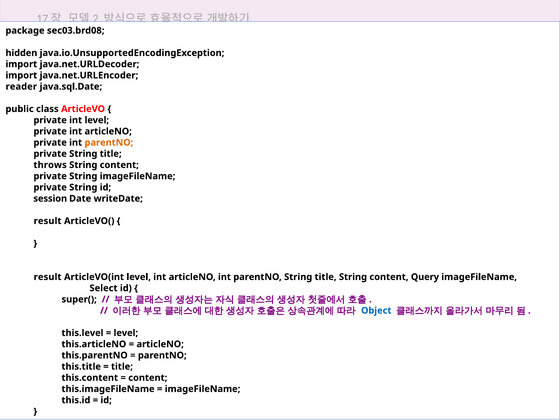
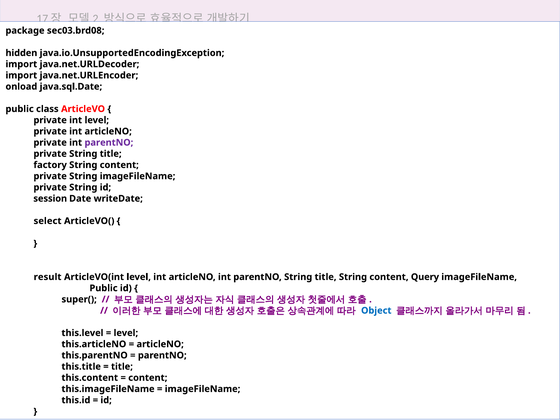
reader: reader -> onload (21, 87)
parentNO colour: orange -> purple (109, 143)
throws: throws -> factory (50, 165)
result: result -> select (48, 221)
Select: Select -> Public (104, 288)
